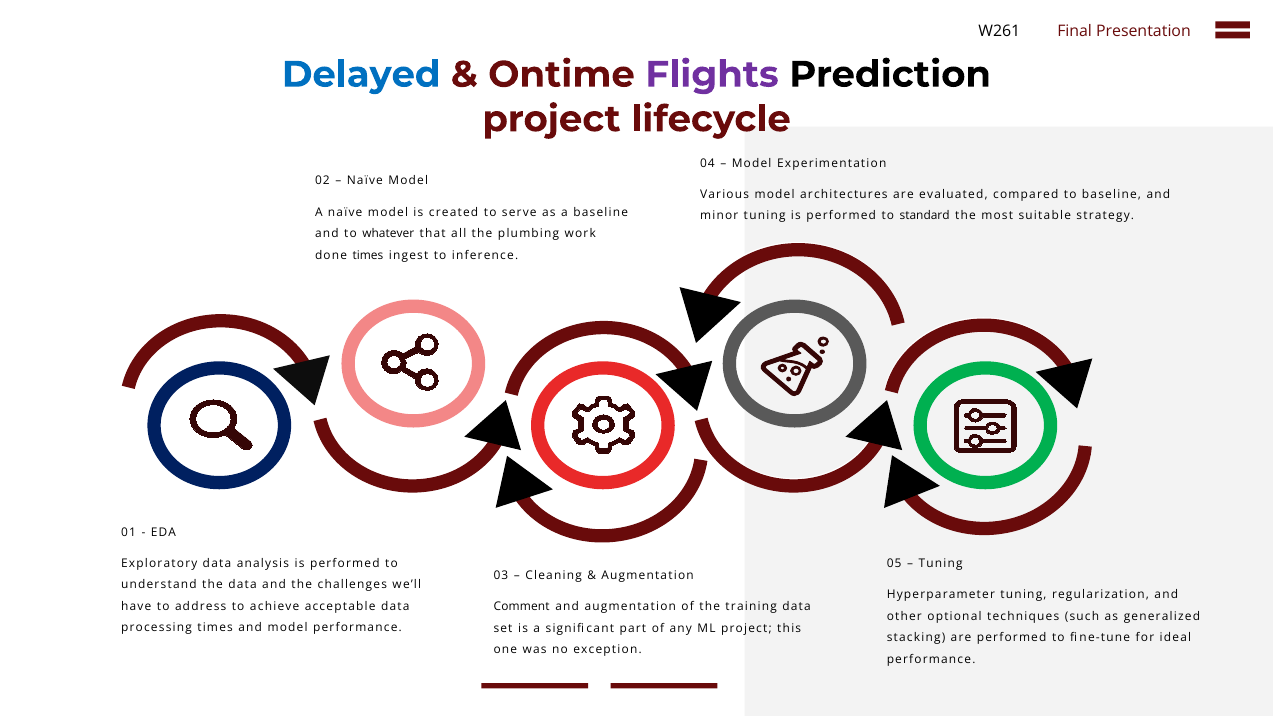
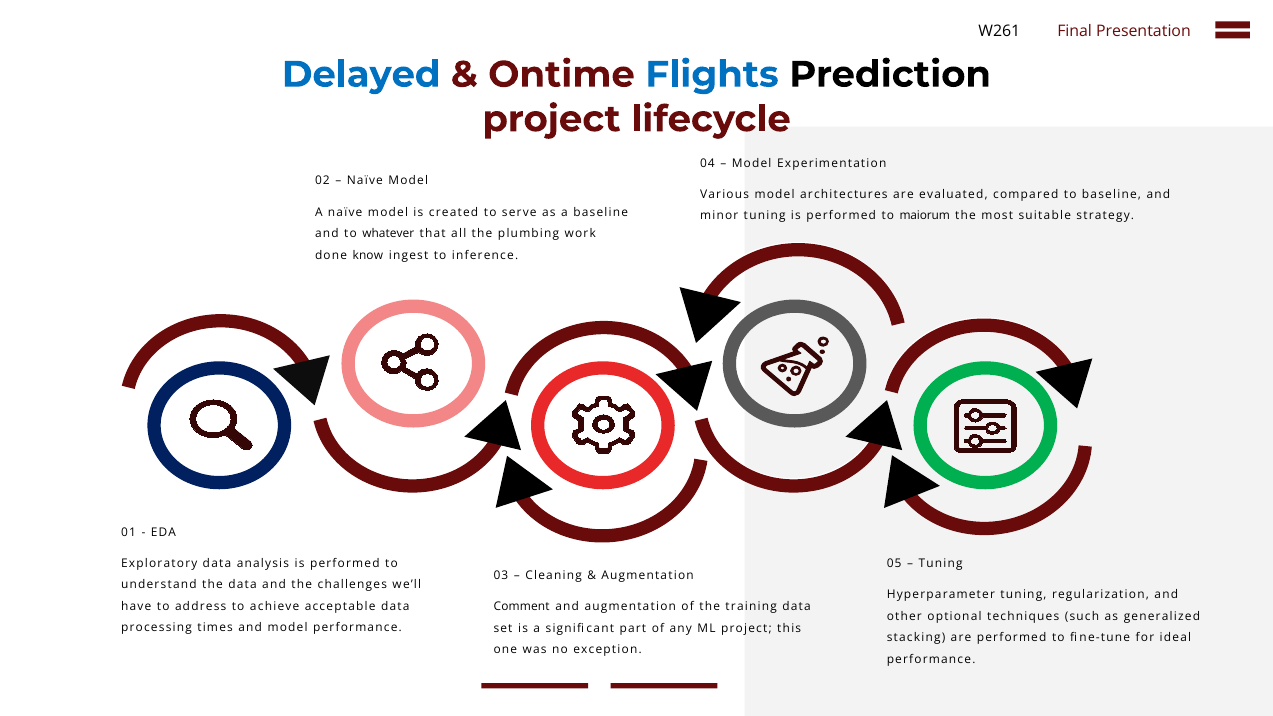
Flights colour: purple -> blue (712, 74)
standard: standard -> maiorum (925, 216)
done times: times -> know (368, 255)
